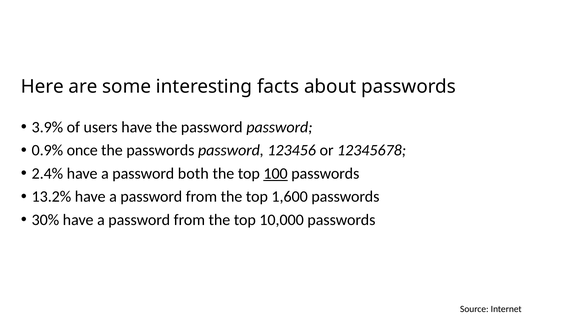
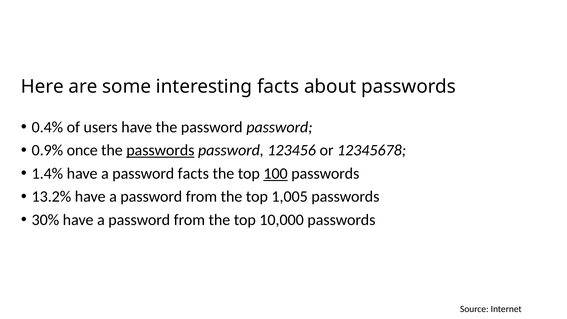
3.9%: 3.9% -> 0.4% (47, 127)
passwords underline: none -> present (160, 150)
2.4%: 2.4% -> 1.4% (47, 173)
password both: both -> facts (193, 173)
1,600: 1,600 -> 1,005 (290, 197)
